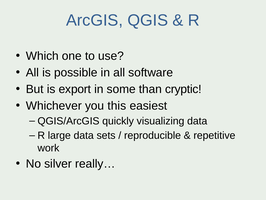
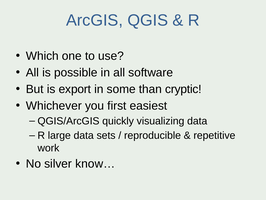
this: this -> first (117, 105)
really…: really… -> know… (95, 163)
